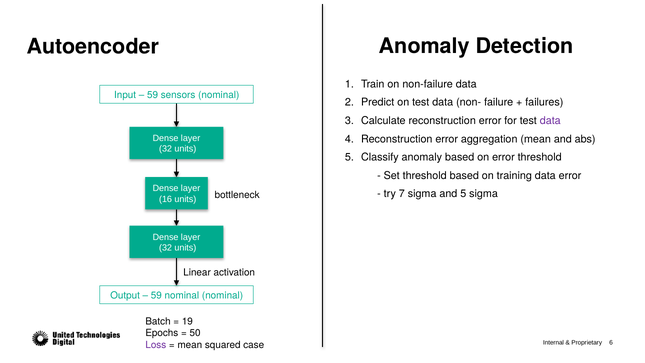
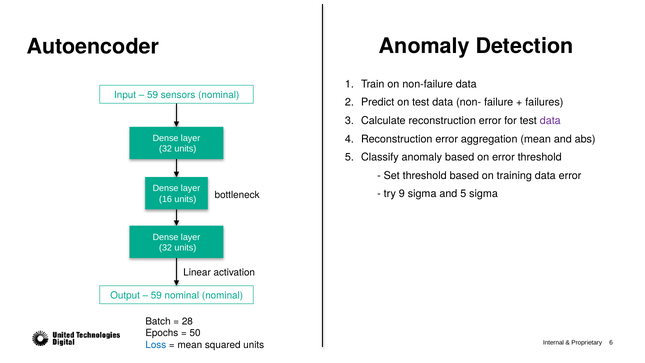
7: 7 -> 9 (402, 194)
19: 19 -> 28 (187, 321)
Loss colour: purple -> blue (156, 345)
squared case: case -> units (254, 345)
